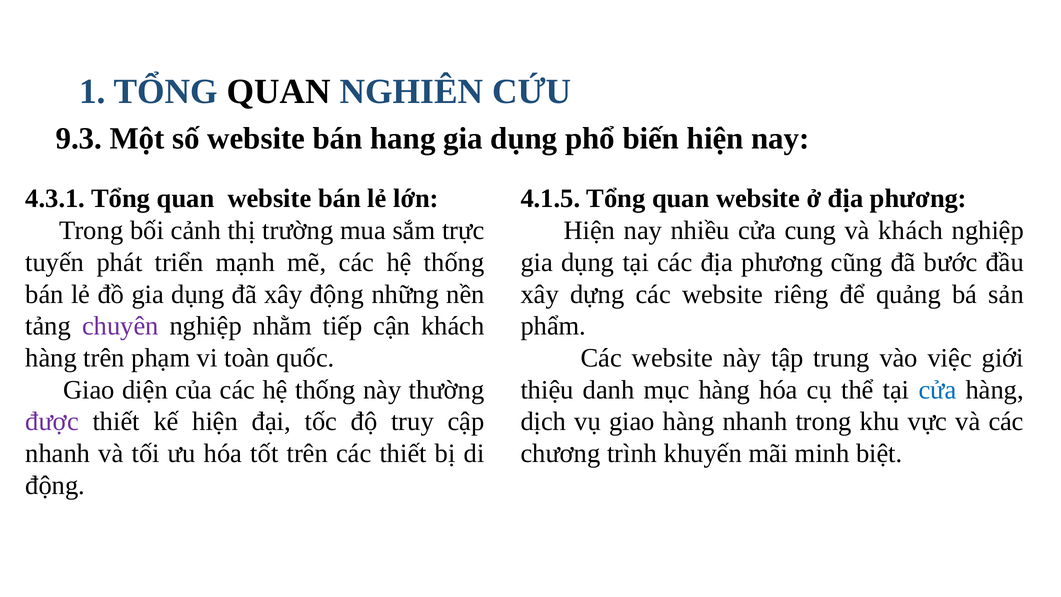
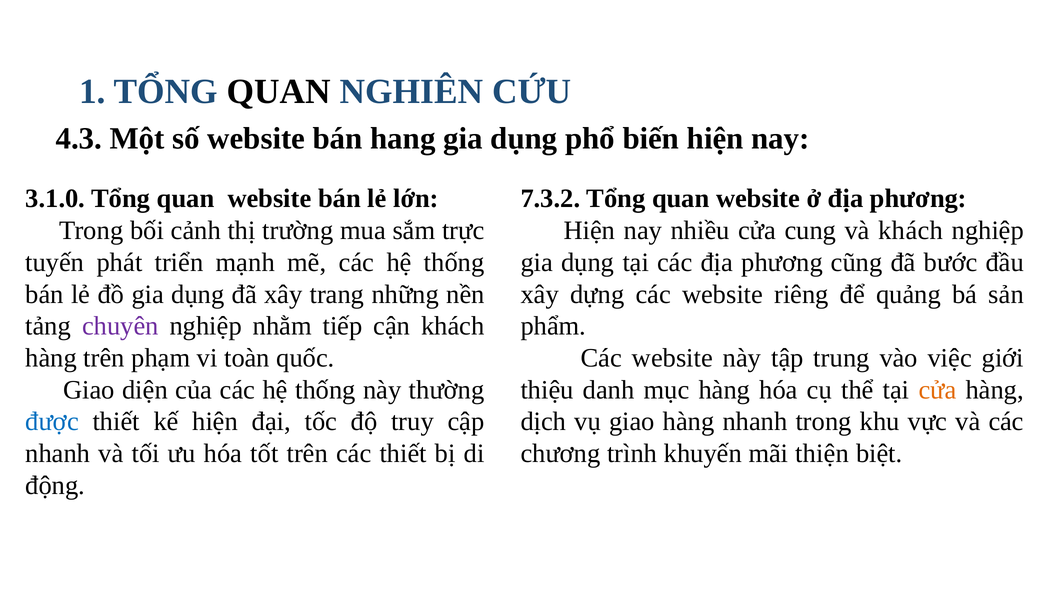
9.3: 9.3 -> 4.3 (79, 139)
4.3.1: 4.3.1 -> 3.1.0 (55, 199)
4.1.5: 4.1.5 -> 7.3.2 (550, 199)
xây động: động -> trang (337, 294)
cửa colour: blue -> orange (937, 390)
được colour: purple -> blue (52, 421)
minh: minh -> thiện (822, 453)
